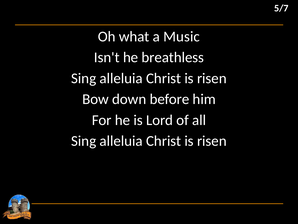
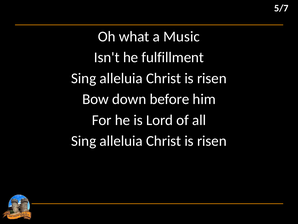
breathless: breathless -> fulfillment (173, 57)
